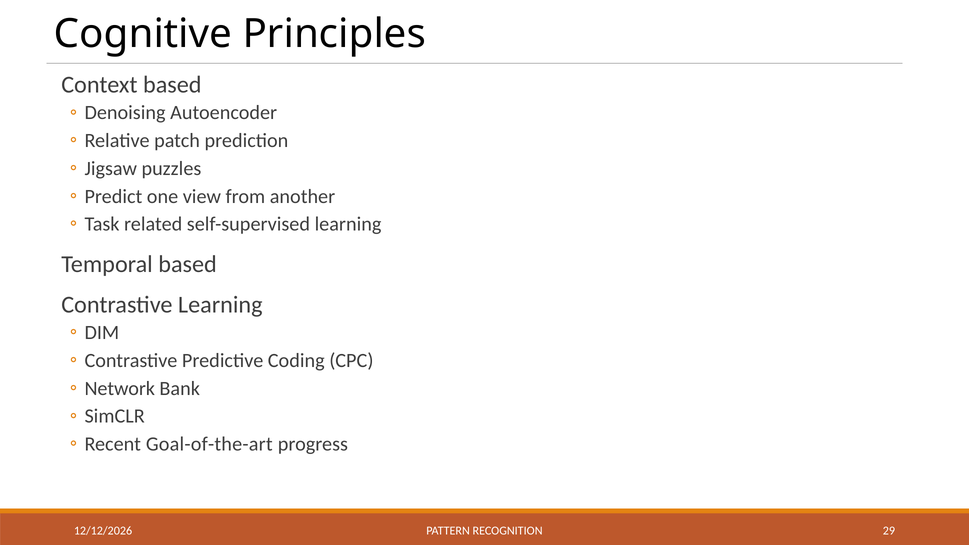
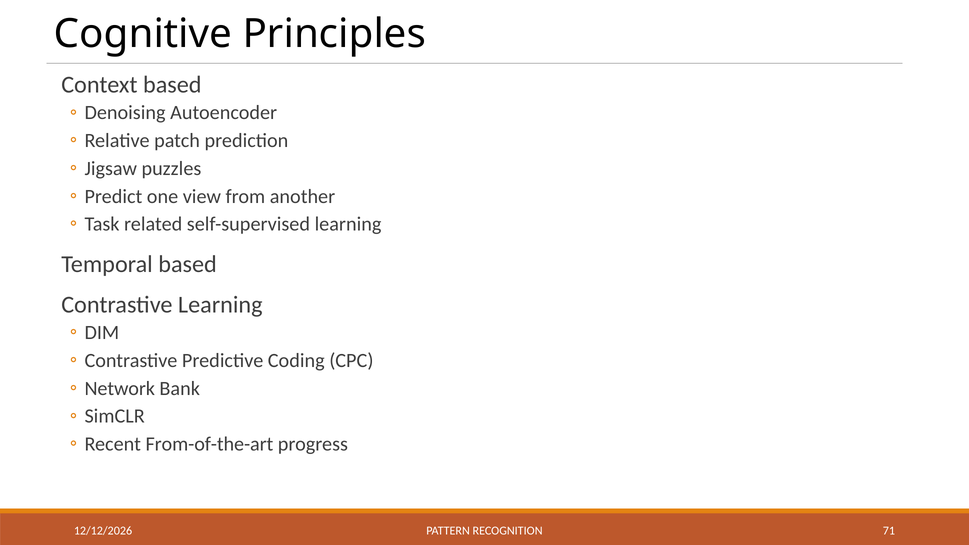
Goal-of-the-art: Goal-of-the-art -> From-of-the-art (209, 444)
29: 29 -> 71 (889, 531)
